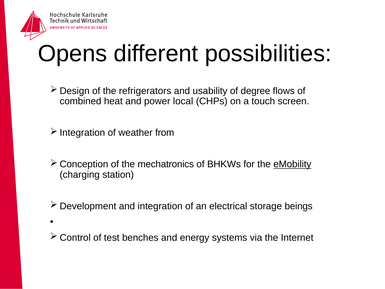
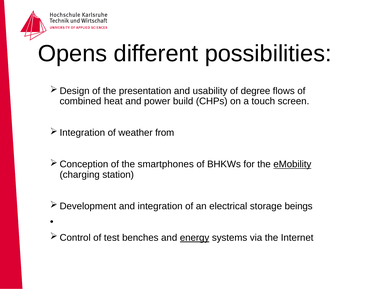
refrigerators: refrigerators -> presentation (145, 91)
local: local -> build (183, 101)
mechatronics: mechatronics -> smartphones (166, 164)
energy underline: none -> present (195, 238)
